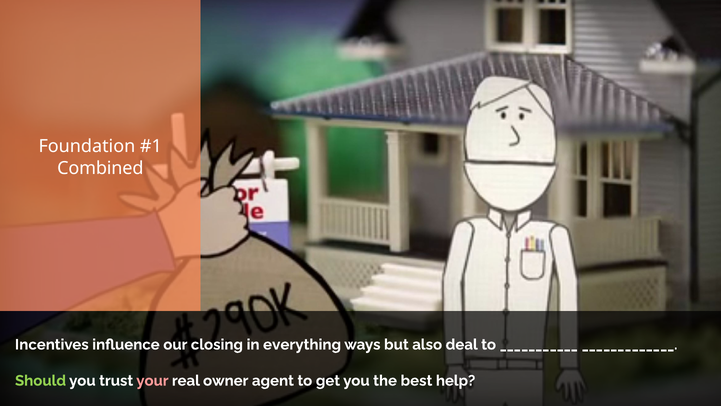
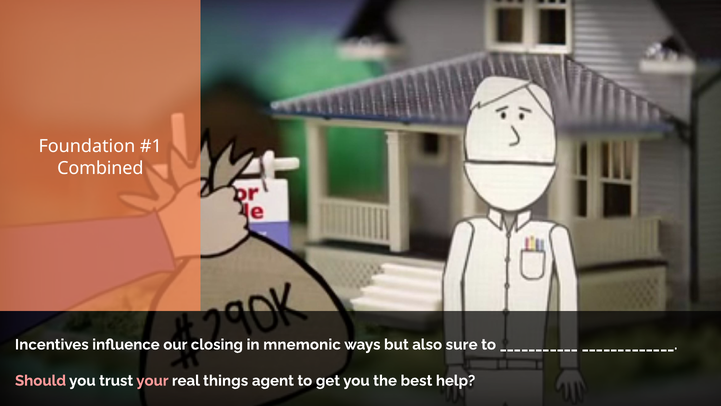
everything: everything -> mnemonic (302, 344)
deal: deal -> sure (462, 344)
Should colour: light green -> pink (41, 380)
owner: owner -> things (226, 380)
